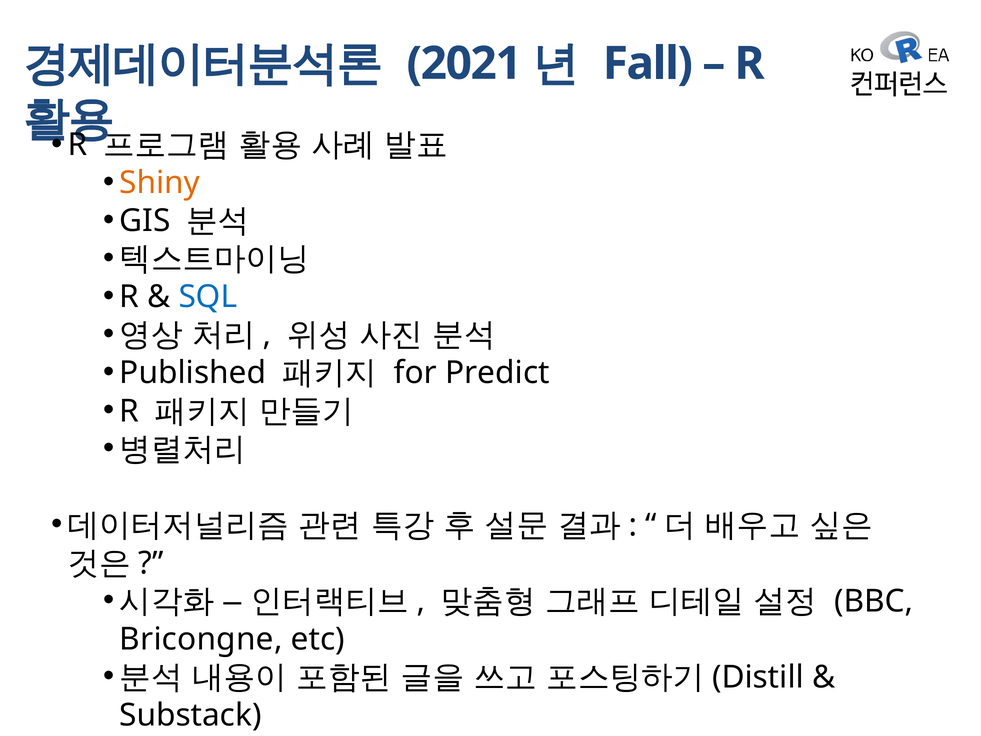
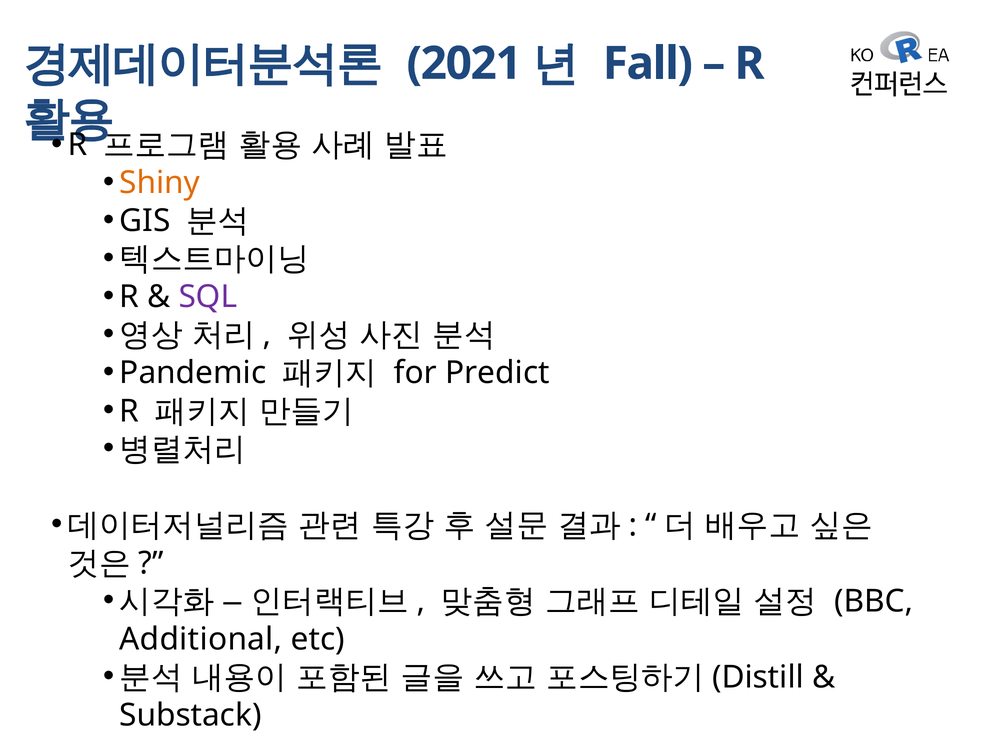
SQL colour: blue -> purple (208, 297)
Published: Published -> Pandemic (193, 373)
Bricongne: Bricongne -> Additional (201, 639)
